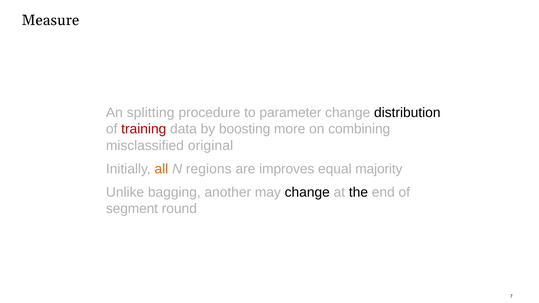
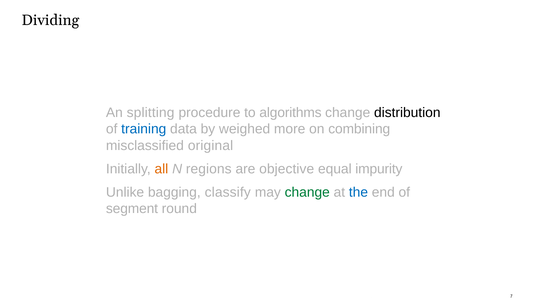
Measure: Measure -> Dividing (50, 20)
parameter: parameter -> algorithms (290, 113)
training colour: red -> blue (144, 129)
boosting: boosting -> weighed (245, 129)
improves: improves -> objective (287, 169)
majority: majority -> impurity (379, 169)
another: another -> classify (228, 192)
change colour: black -> green (307, 192)
the colour: black -> blue (358, 192)
